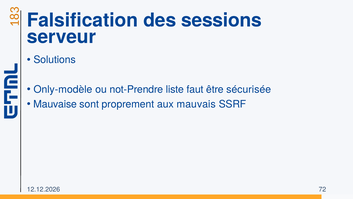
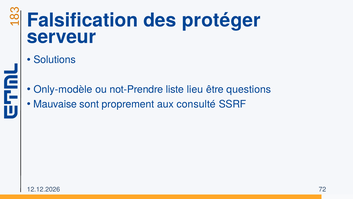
sessions: sessions -> protéger (221, 20)
faut: faut -> lieu (195, 89)
sécurisée: sécurisée -> questions (249, 89)
mauvais: mauvais -> consulté (196, 104)
